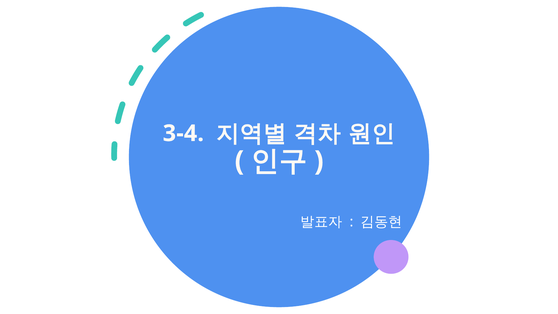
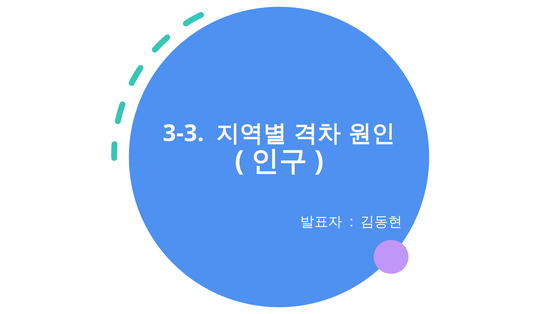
3-4: 3-4 -> 3-3 (183, 133)
